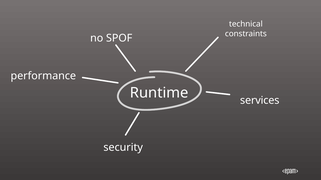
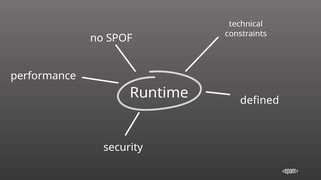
services: services -> defined (260, 101)
